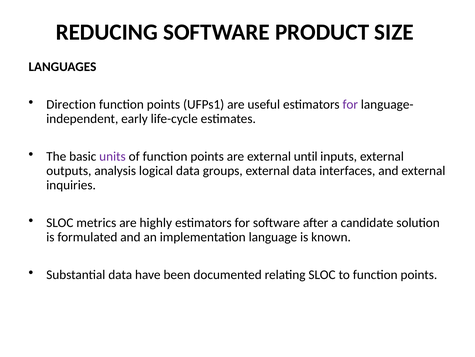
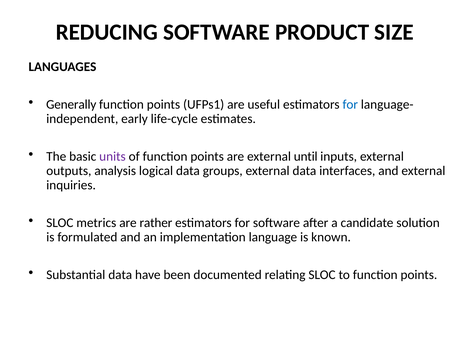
Direction: Direction -> Generally (71, 104)
for colour: purple -> blue (350, 104)
highly: highly -> rather (156, 222)
